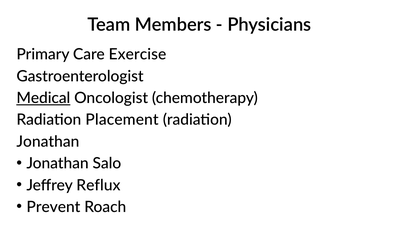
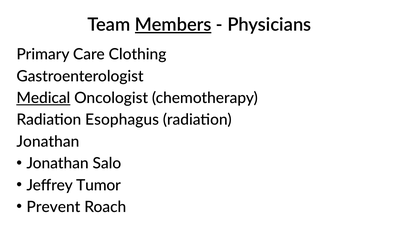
Members underline: none -> present (173, 25)
Exercise: Exercise -> Clothing (138, 54)
Placement: Placement -> Esophagus (122, 120)
Reflux: Reflux -> Tumor (99, 185)
